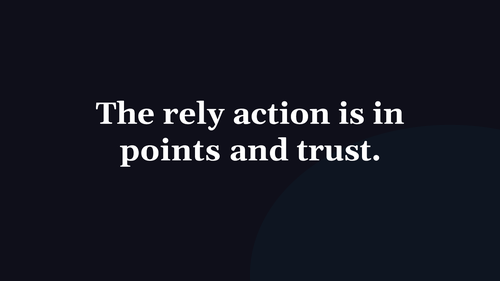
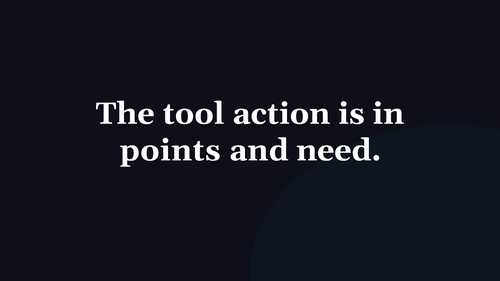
rely: rely -> tool (193, 114)
trust: trust -> need (339, 150)
